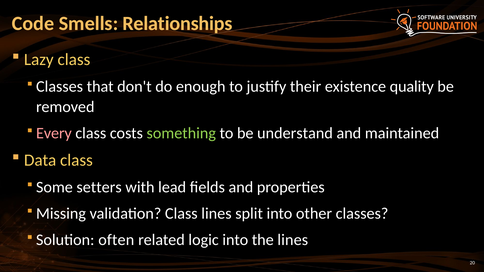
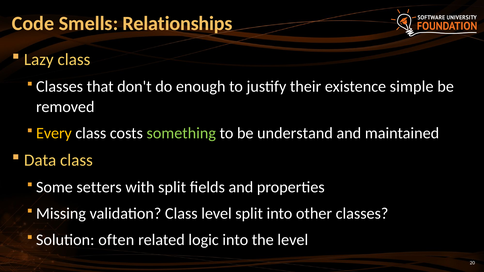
quality: quality -> simple (412, 87)
Every colour: pink -> yellow (54, 133)
with lead: lead -> split (172, 187)
Class lines: lines -> level (217, 214)
the lines: lines -> level (293, 240)
